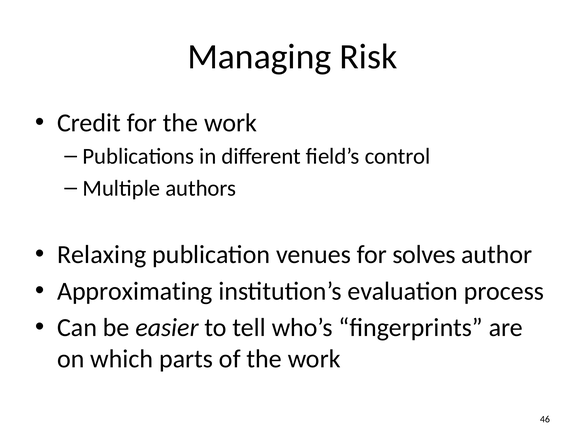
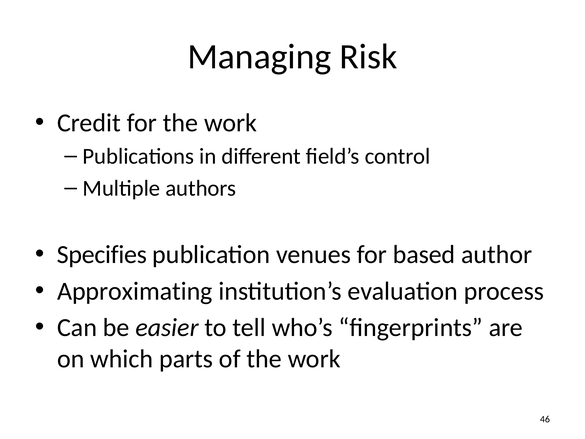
Relaxing: Relaxing -> Specifies (102, 255)
solves: solves -> based (424, 255)
